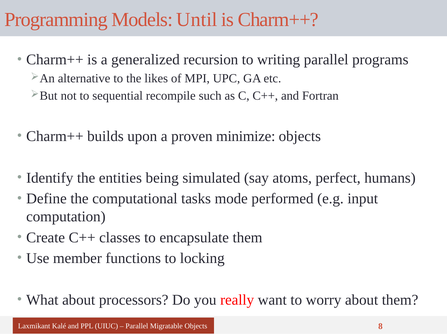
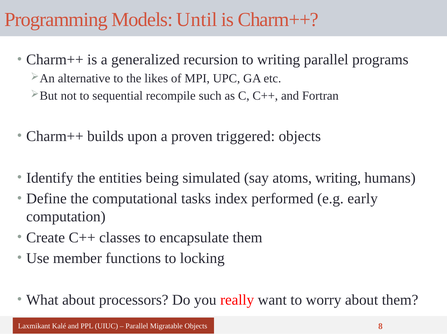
minimize: minimize -> triggered (246, 136)
atoms perfect: perfect -> writing (338, 178)
mode: mode -> index (231, 199)
input: input -> early (363, 199)
